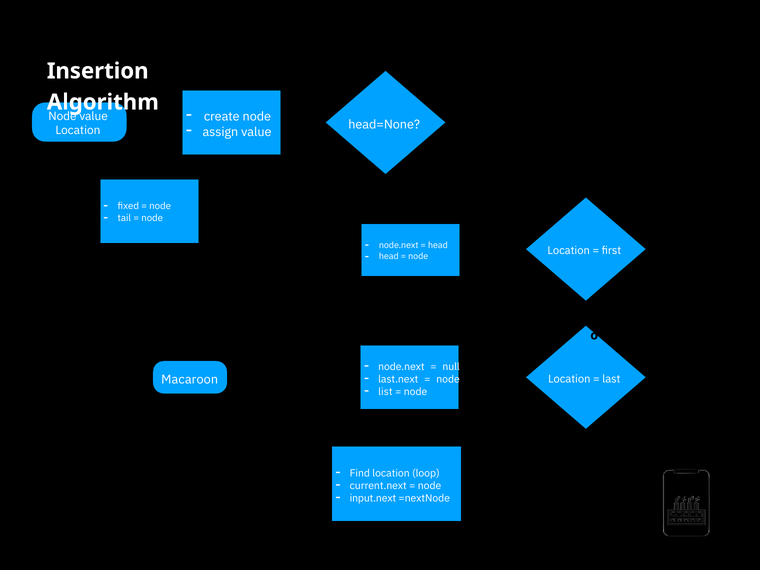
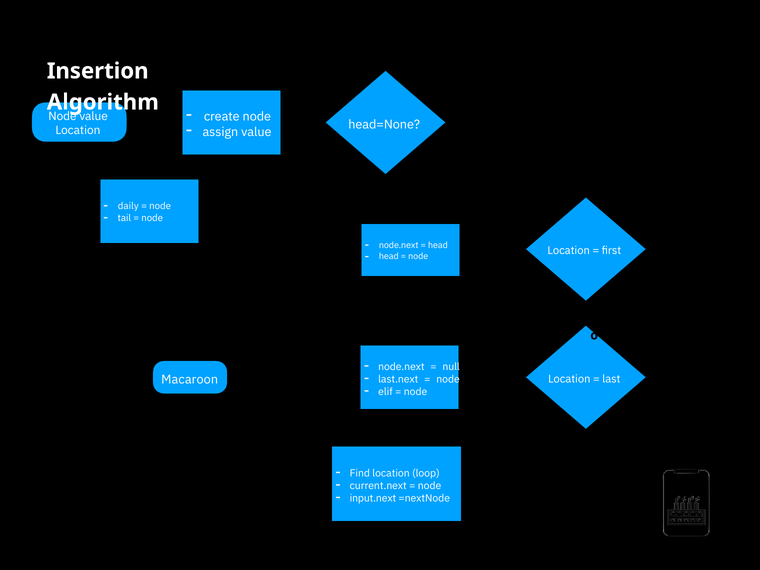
ﬁxed: ﬁxed -> daily (128, 206)
list: list -> elif (385, 392)
